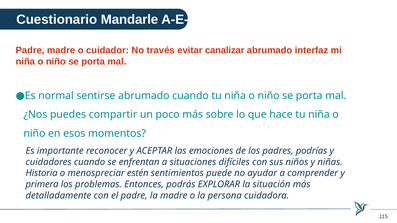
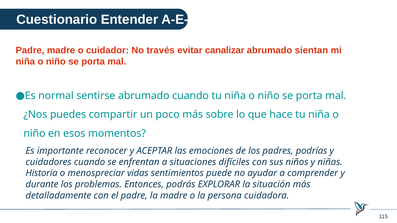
Mandarle: Mandarle -> Entender (129, 19)
interfaz: interfaz -> sientan (311, 50)
estén: estén -> vidas (138, 173)
primera: primera -> durante (42, 185)
